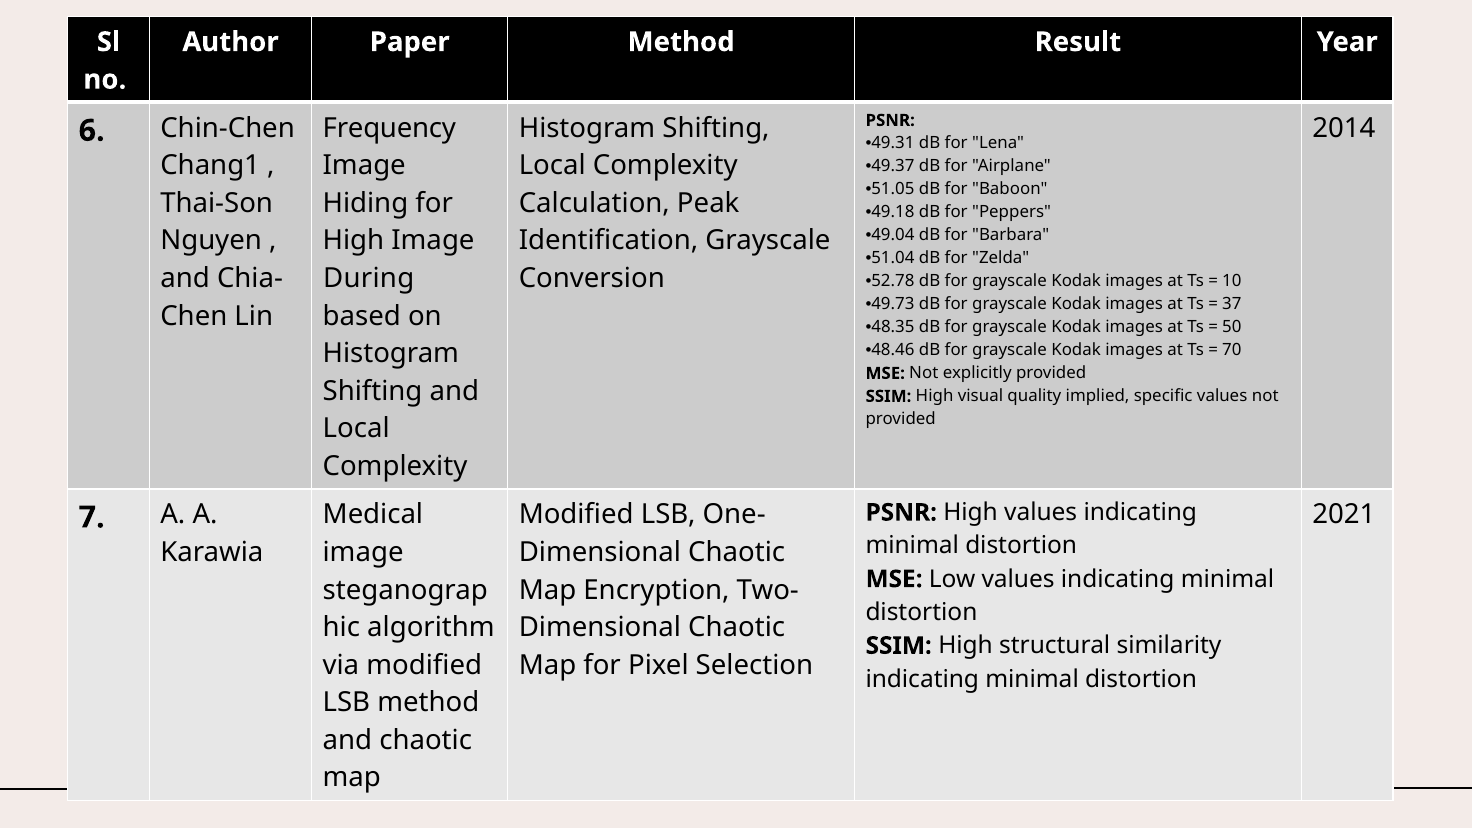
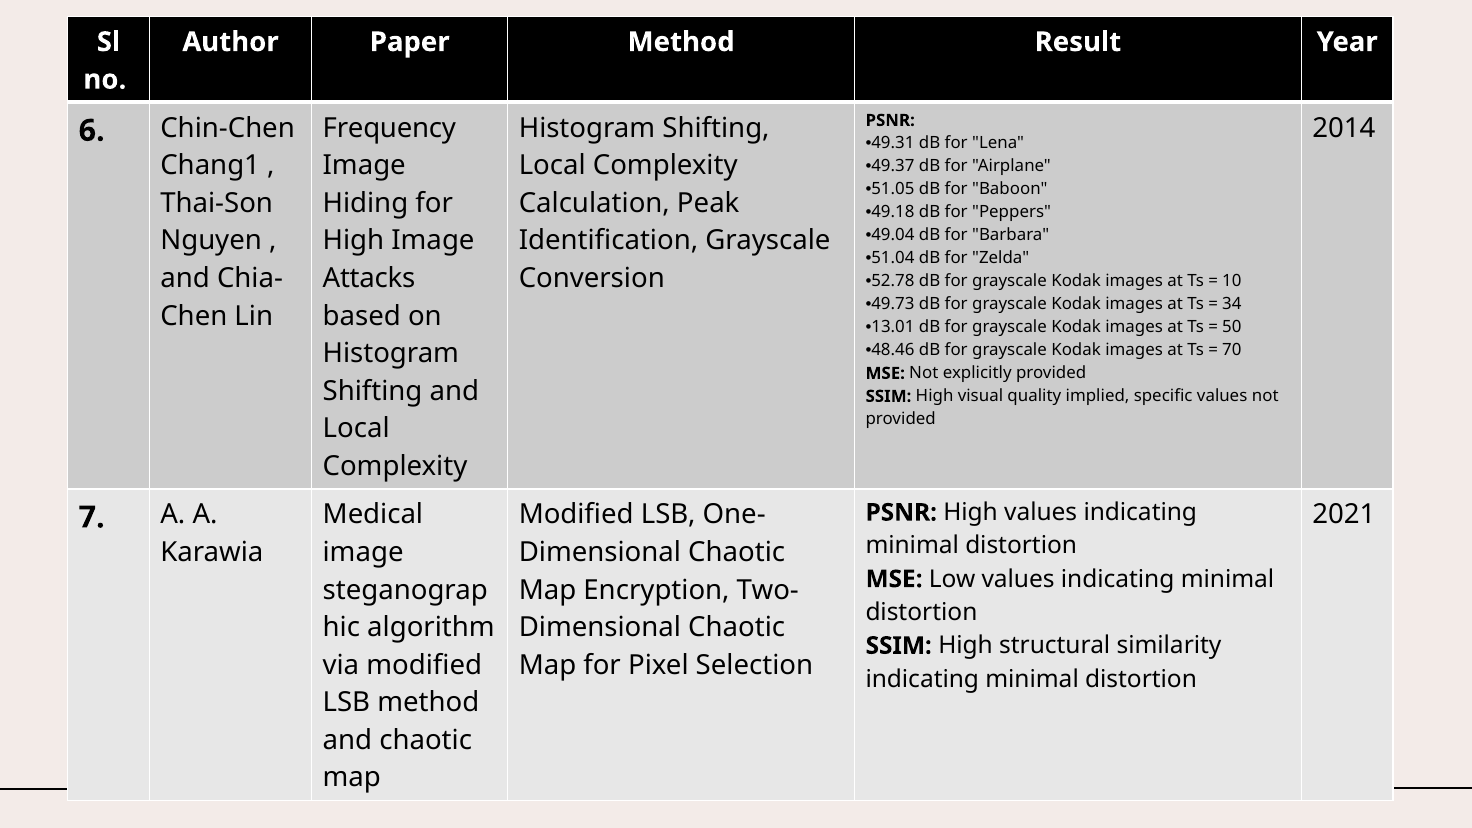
During: During -> Attacks (369, 278)
37: 37 -> 34 (1232, 304)
48.35: 48.35 -> 13.01 (893, 327)
